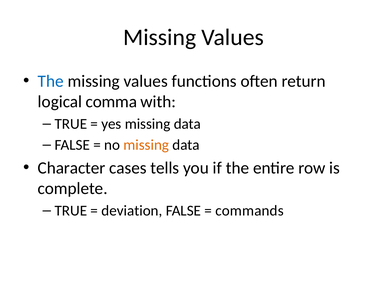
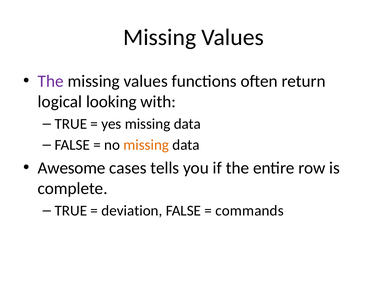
The colour: blue -> purple (51, 81)
comma: comma -> looking (111, 102)
Character: Character -> Awesome (72, 168)
